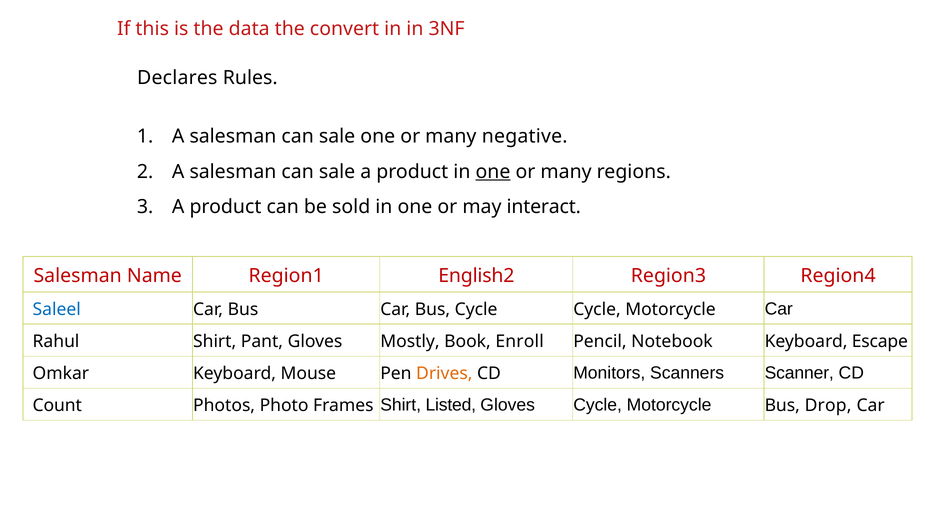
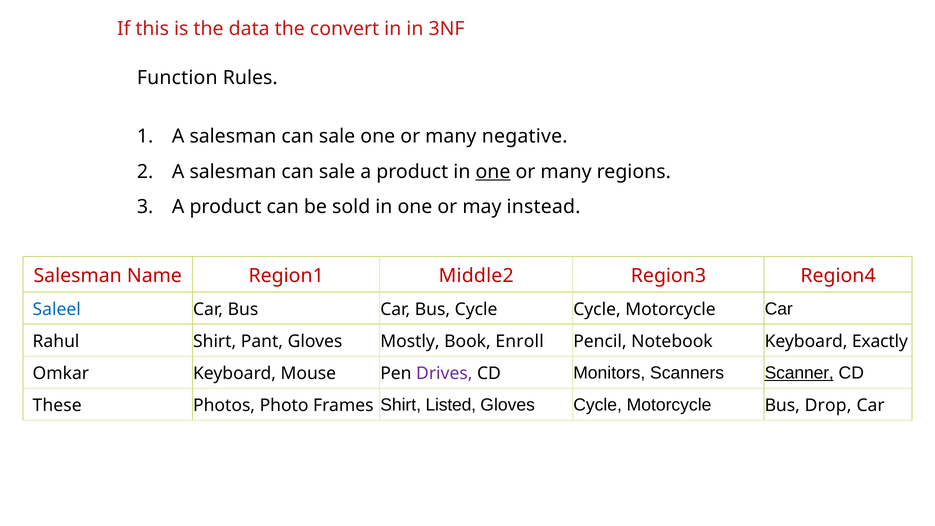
Declares: Declares -> Function (177, 78)
interact: interact -> instead (544, 207)
English2: English2 -> Middle2 (476, 276)
Escape: Escape -> Exactly (880, 341)
Drives colour: orange -> purple (444, 374)
Scanner underline: none -> present (799, 373)
Count: Count -> These (57, 406)
